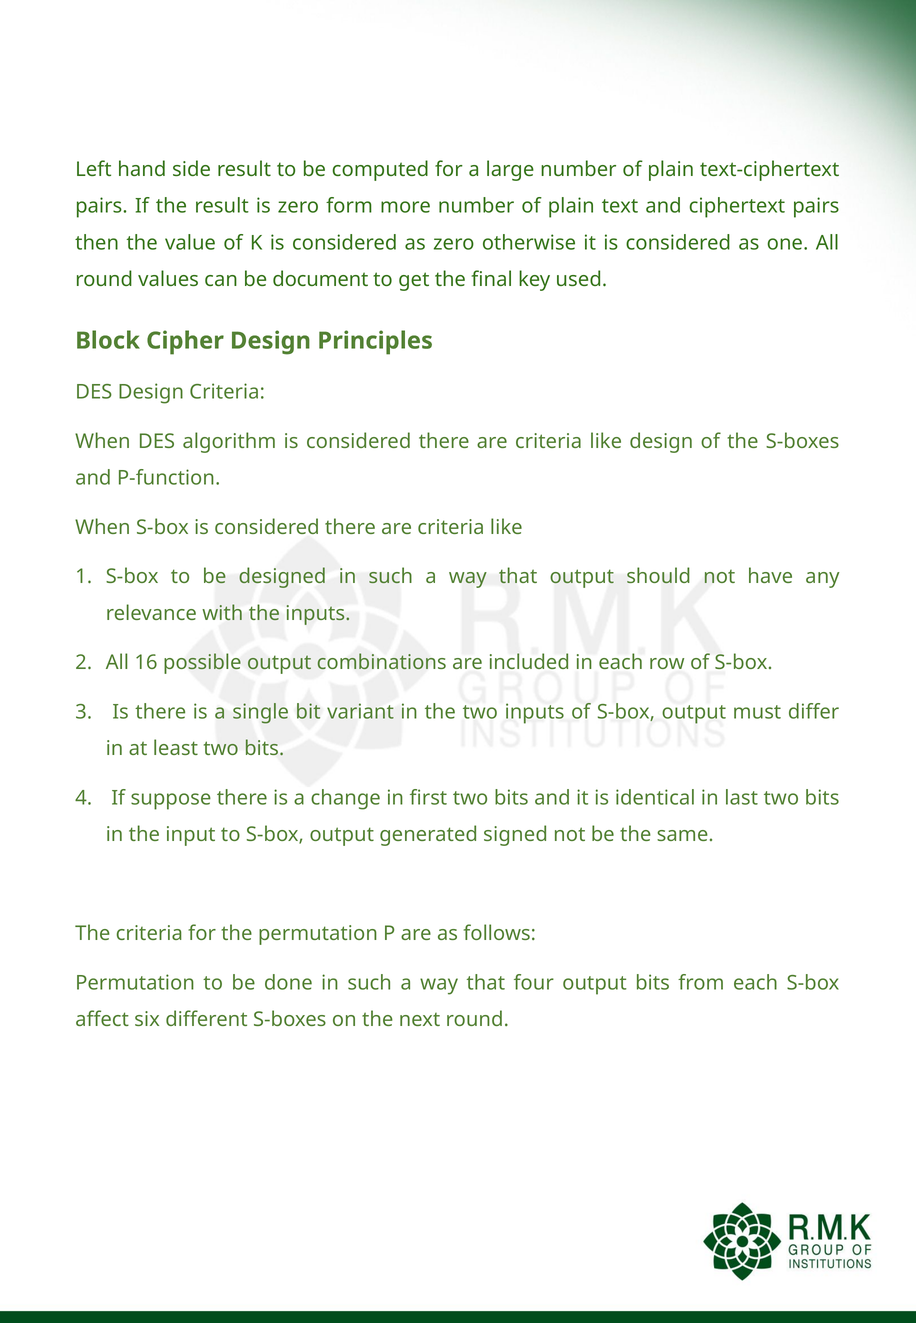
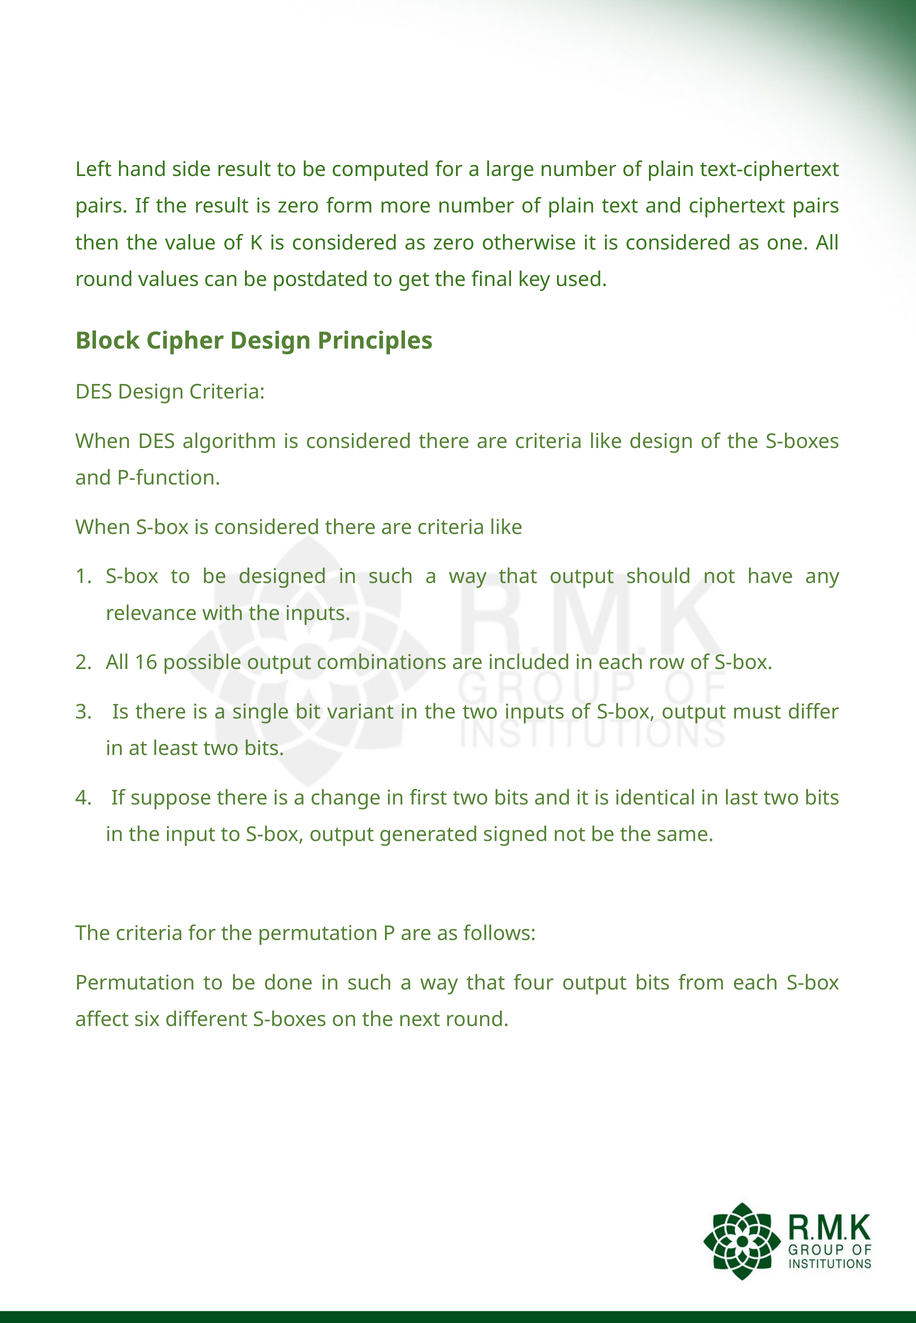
document: document -> postdated (320, 280)
